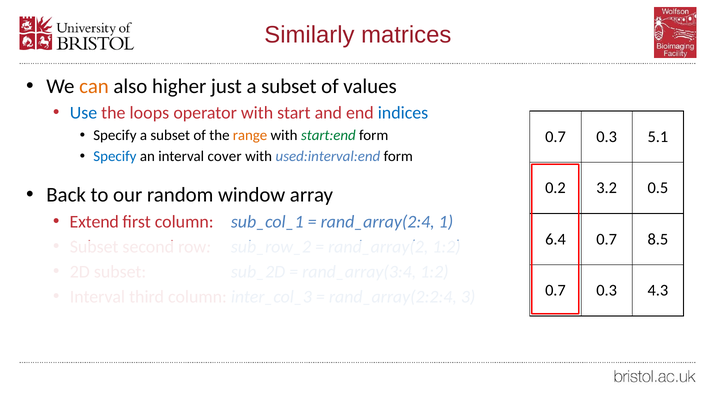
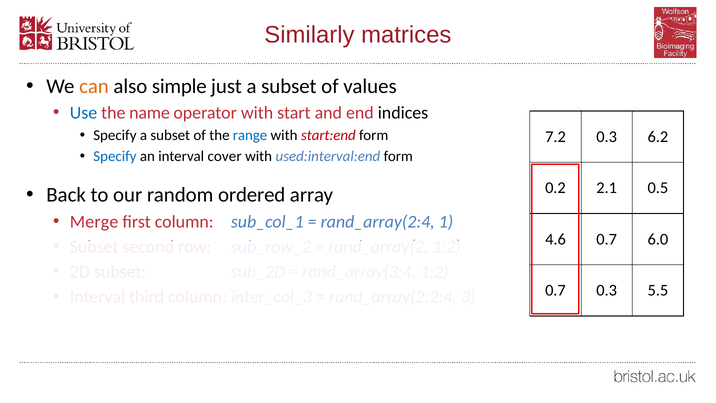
higher: higher -> simple (179, 86)
loops: loops -> name (150, 113)
indices colour: blue -> black (403, 113)
range colour: orange -> blue (250, 135)
start:end colour: green -> red (328, 135)
0.7: 0.7 -> 7.2 (555, 137)
5.1: 5.1 -> 6.2 (658, 137)
3.2: 3.2 -> 2.1 (607, 188)
window: window -> ordered (252, 195)
Extend: Extend -> Merge (94, 222)
6.4: 6.4 -> 4.6 (555, 239)
8.5: 8.5 -> 6.0 (658, 239)
4.3: 4.3 -> 5.5 (658, 290)
